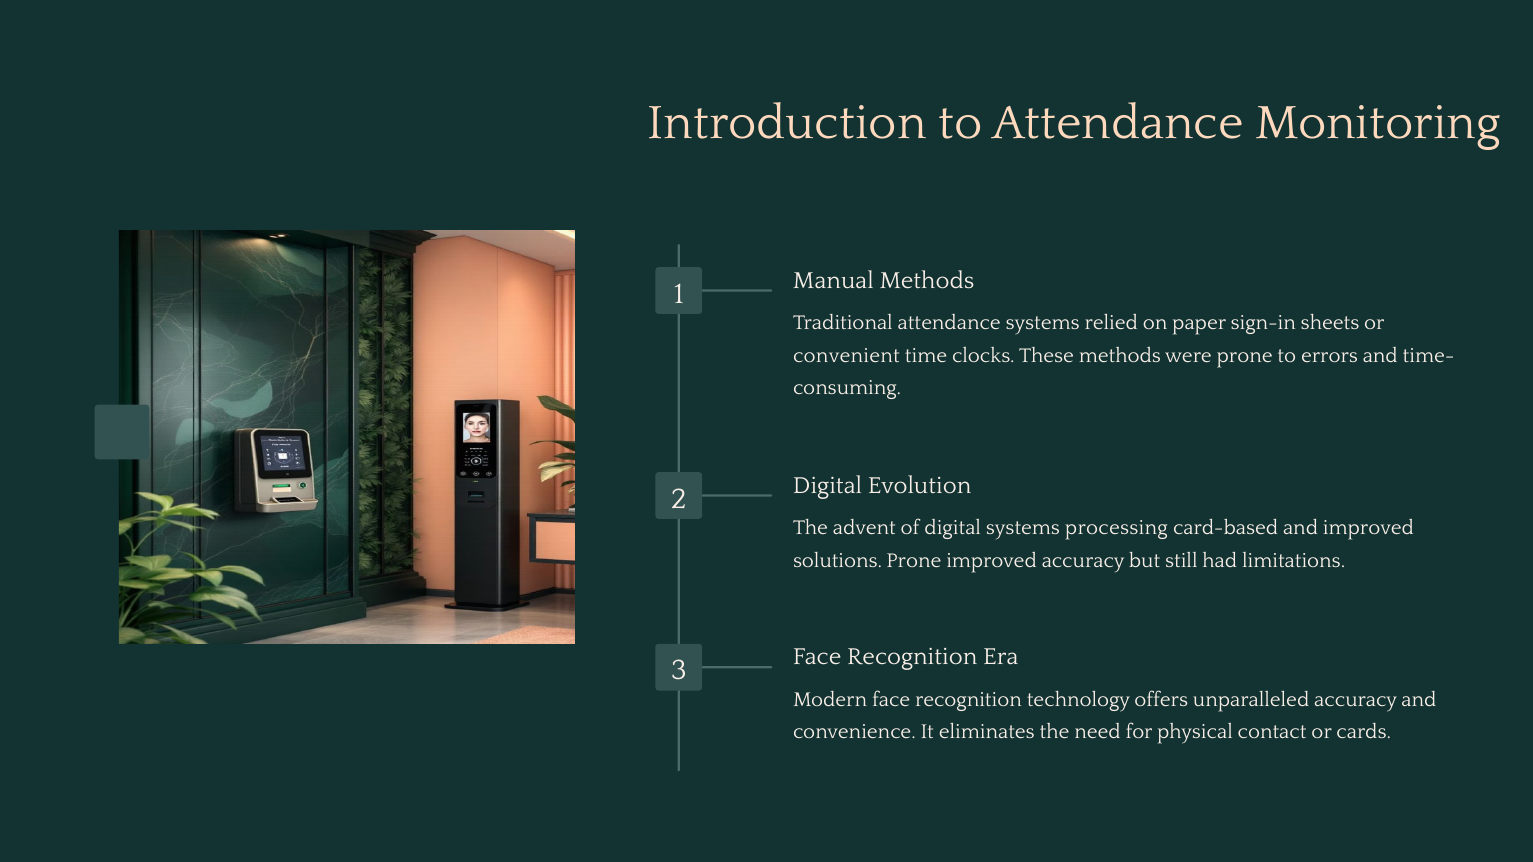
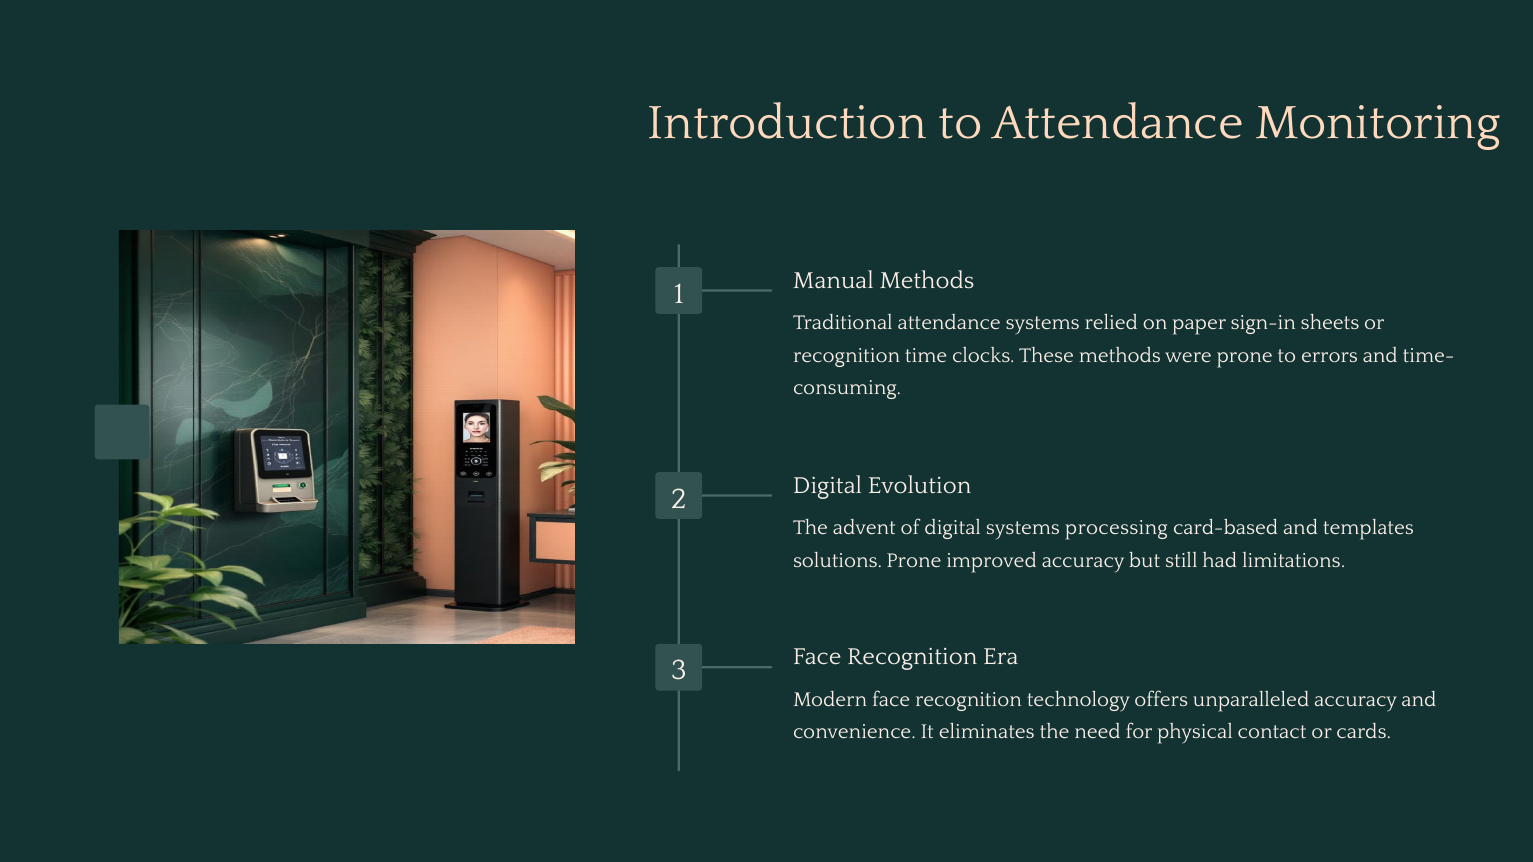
convenient: convenient -> recognition (847, 356)
and improved: improved -> templates (1368, 528)
